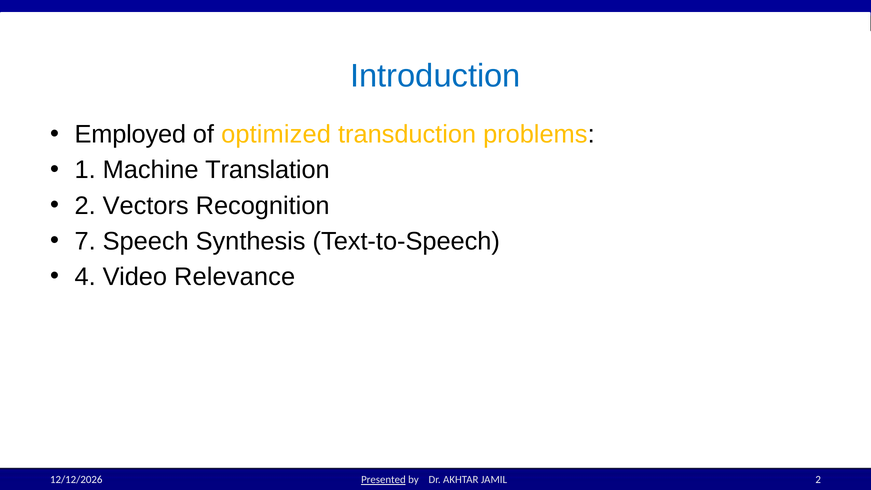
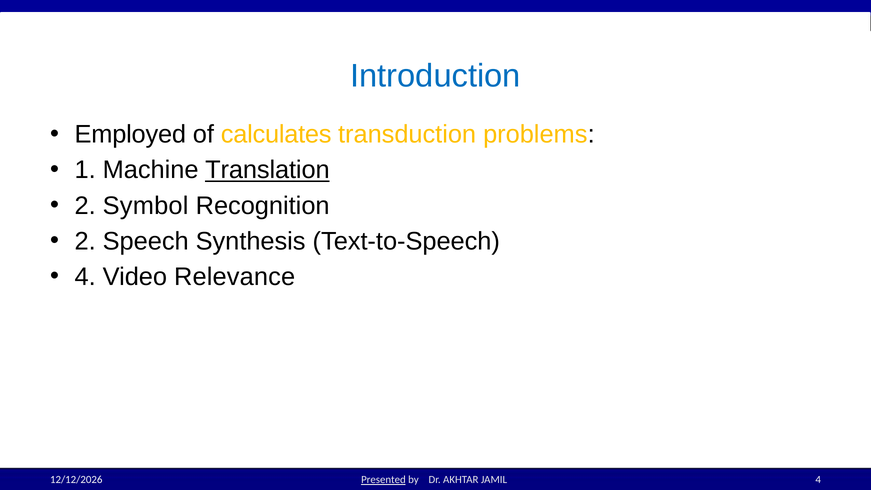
optimized: optimized -> calculates (276, 135)
Translation underline: none -> present (267, 170)
Vectors: Vectors -> Symbol (146, 206)
7: 7 -> 2 (85, 241)
JAMIL 2: 2 -> 4 (818, 480)
